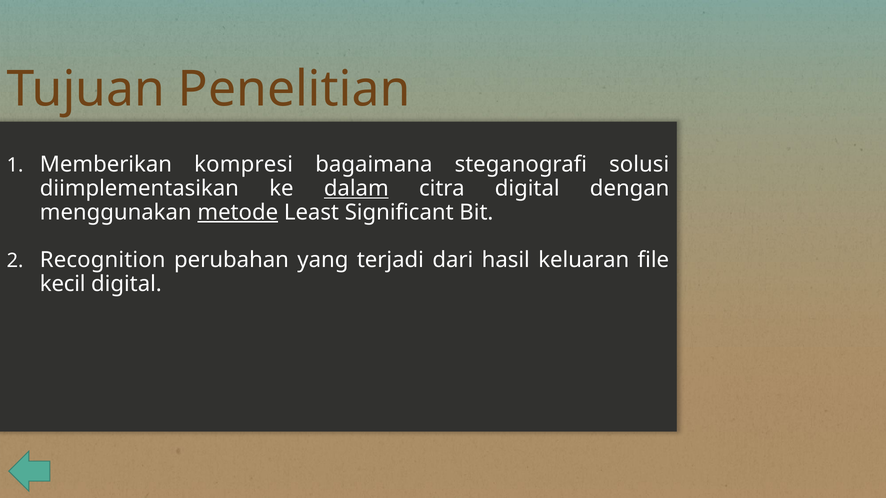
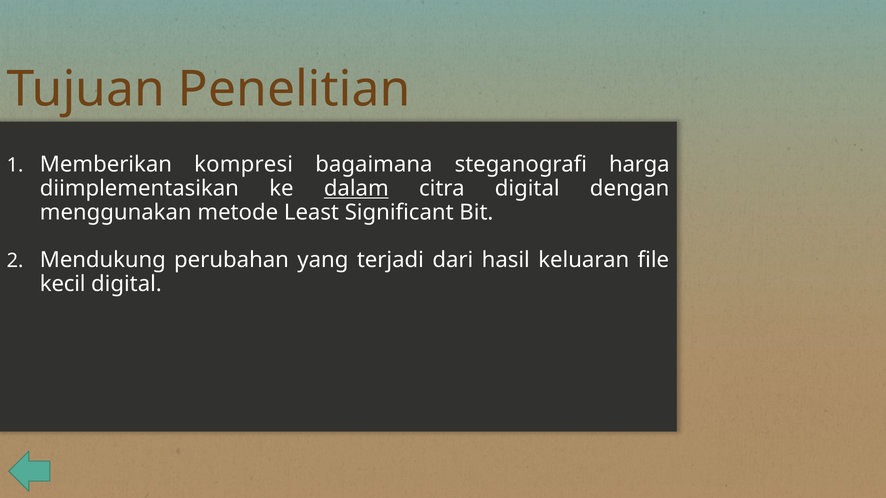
solusi: solusi -> harga (639, 165)
metode underline: present -> none (238, 212)
Recognition: Recognition -> Mendukung (103, 260)
